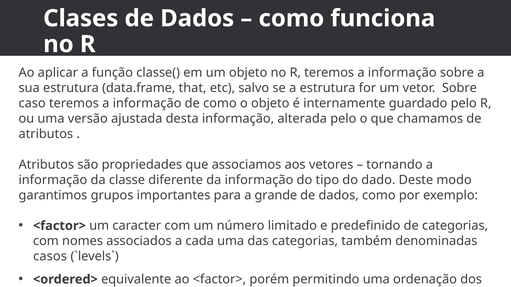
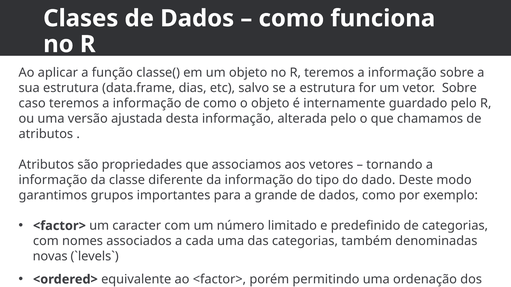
data.frame that: that -> dias (193, 88)
casos: casos -> novas (50, 257)
